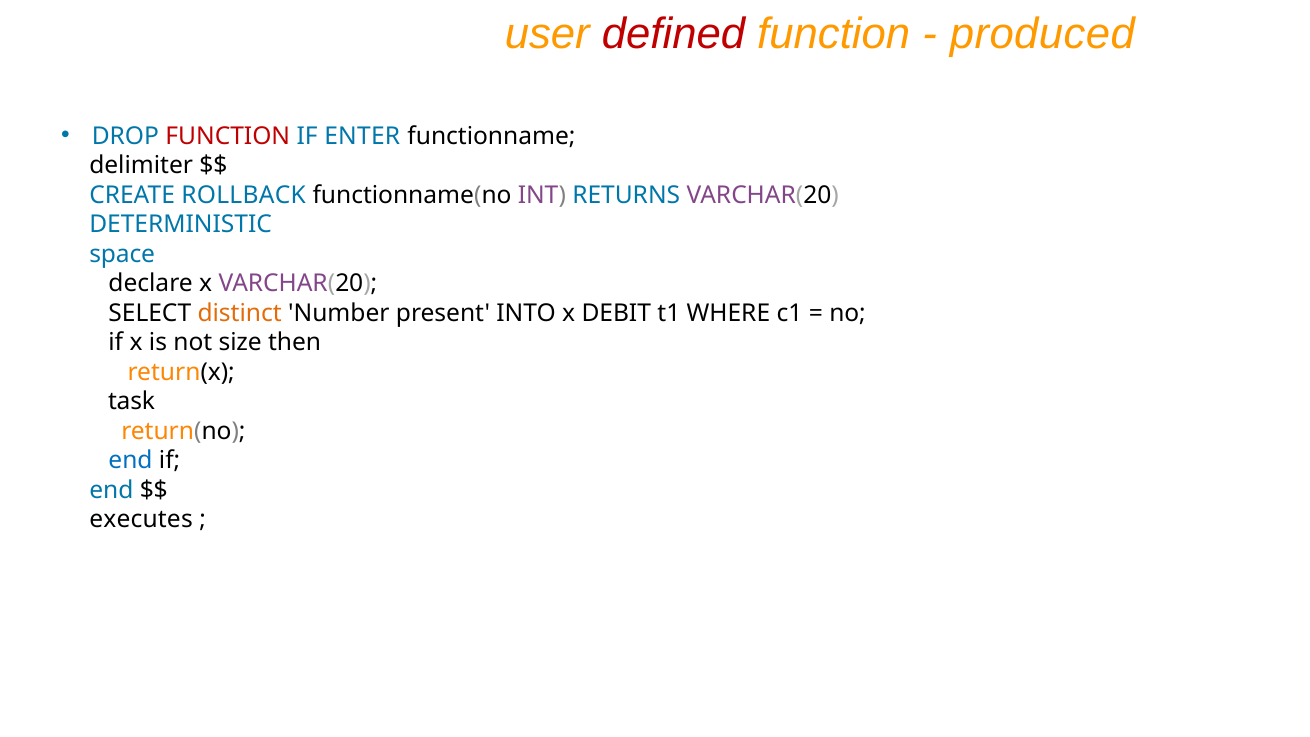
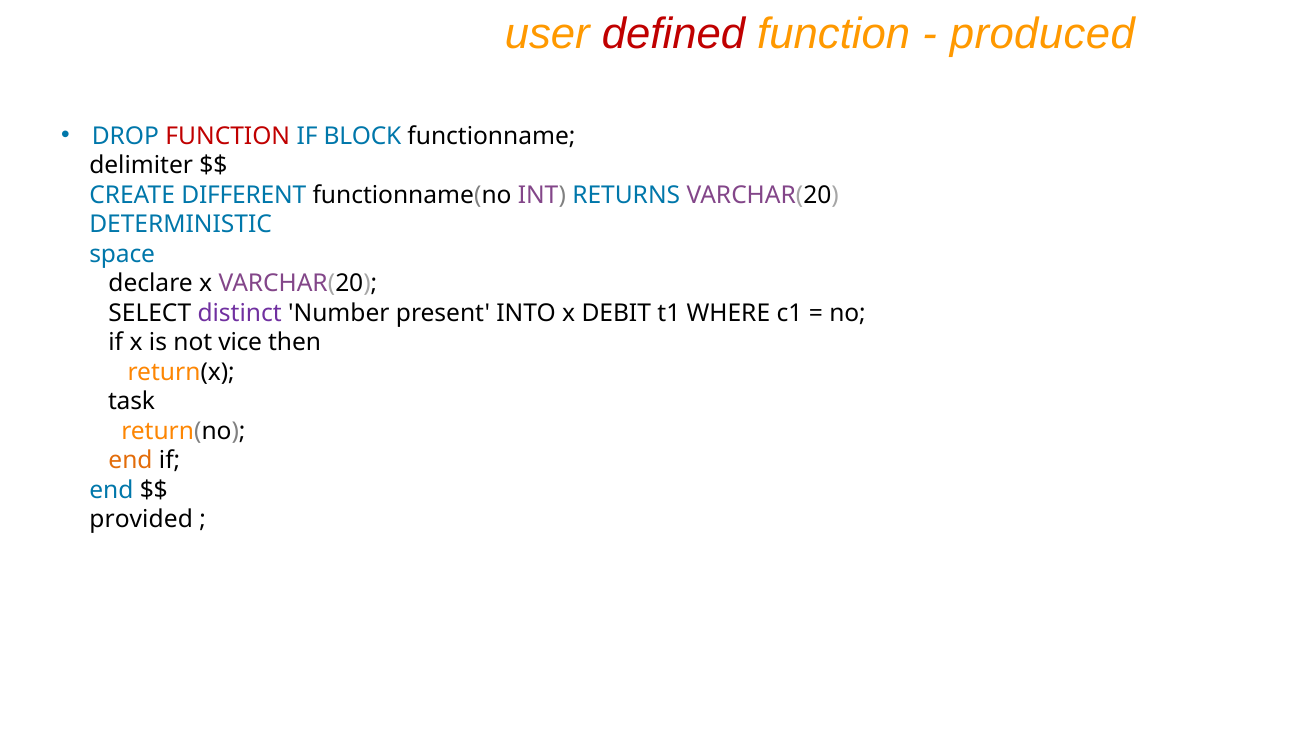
ENTER: ENTER -> BLOCK (362, 136)
ROLLBACK: ROLLBACK -> DIFFERENT (244, 195)
distinct colour: orange -> purple (240, 313)
size: size -> vice (240, 342)
end colour: blue -> orange (131, 460)
executes: executes -> provided (141, 519)
